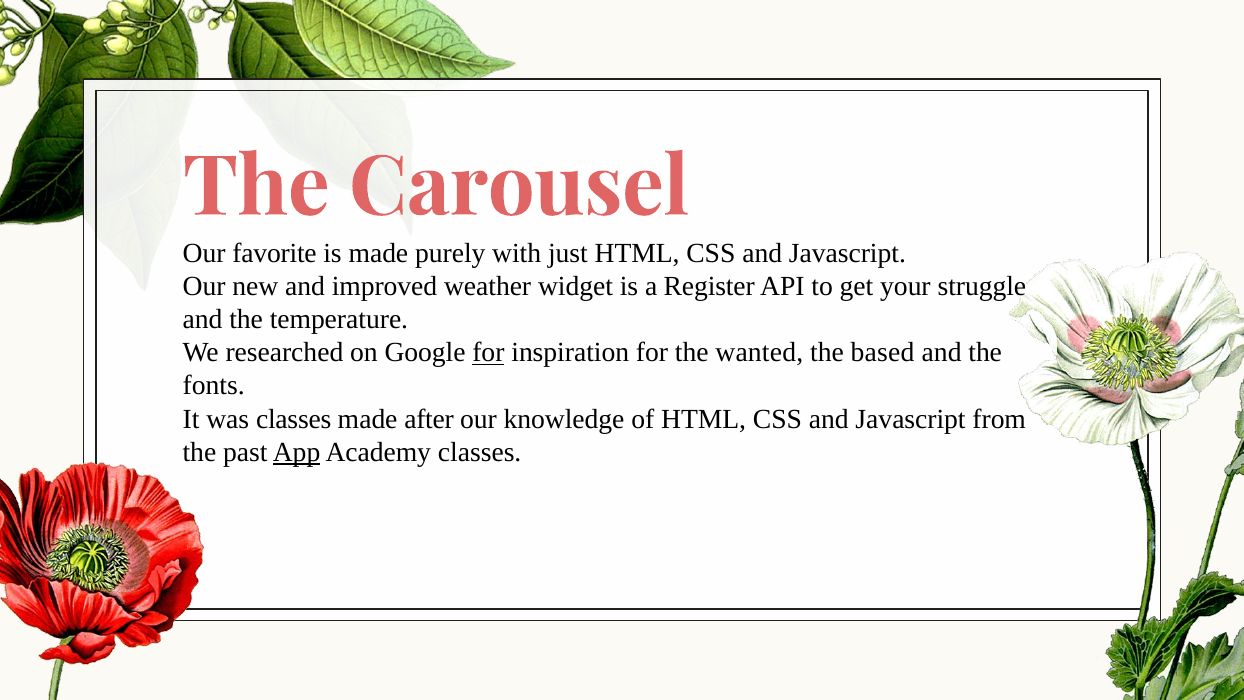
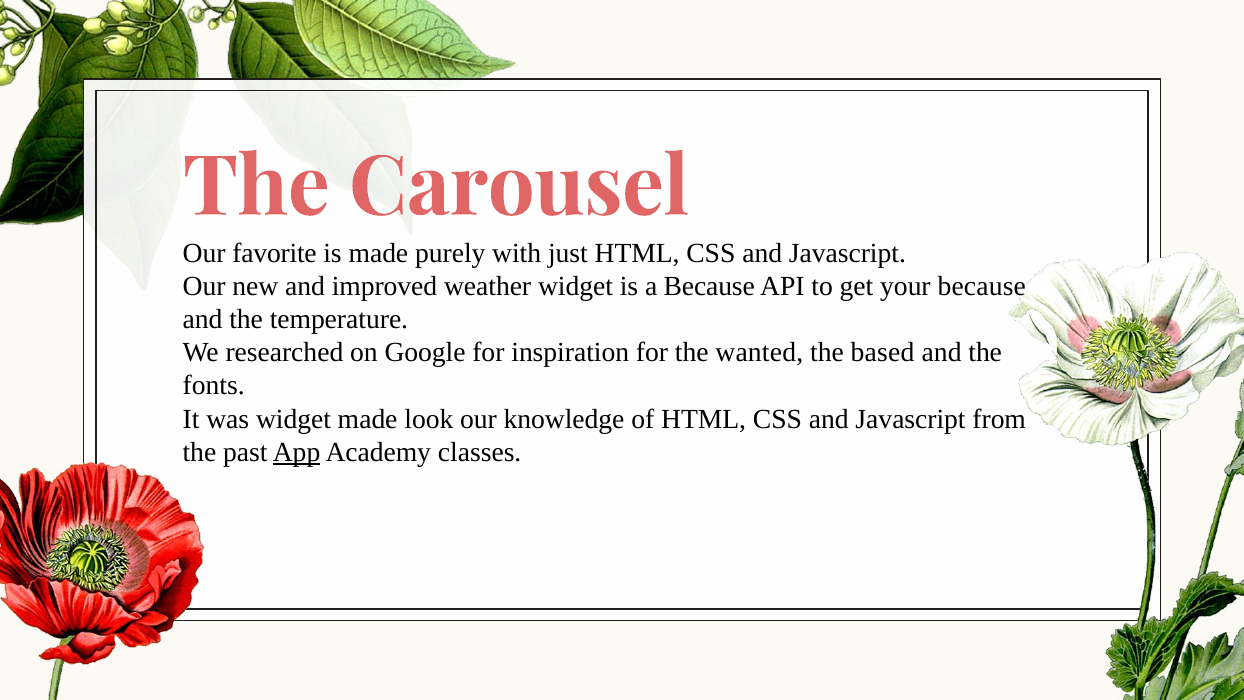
a Register: Register -> Because (709, 286)
your struggle: struggle -> because (982, 286)
for underline: present -> none (488, 353)
was classes: classes -> widget (294, 419)
after: after -> look (429, 419)
